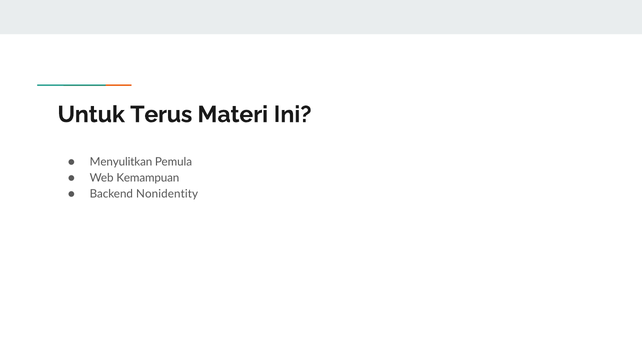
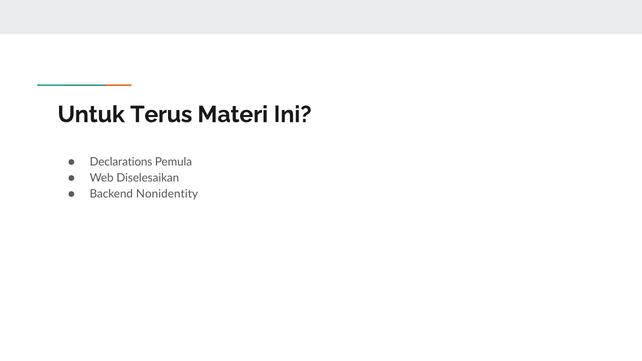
Menyulitkan: Menyulitkan -> Declarations (121, 162)
Kemampuan: Kemampuan -> Diselesaikan (148, 178)
